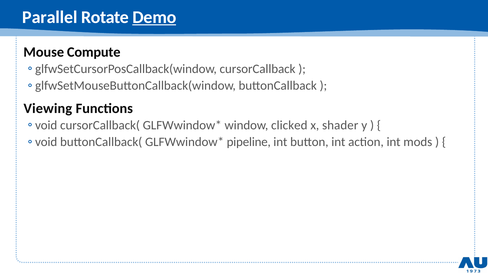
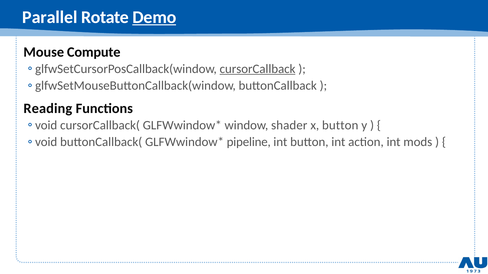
cursorCallback underline: none -> present (258, 69)
Viewing: Viewing -> Reading (48, 109)
clicked: clicked -> shader (289, 125)
x shader: shader -> button (340, 125)
